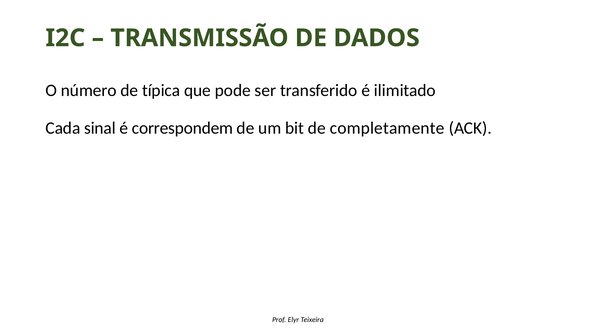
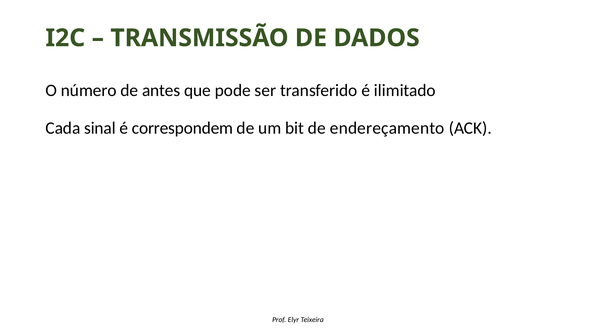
típica: típica -> antes (161, 91)
completamente: completamente -> endereçamento (387, 128)
